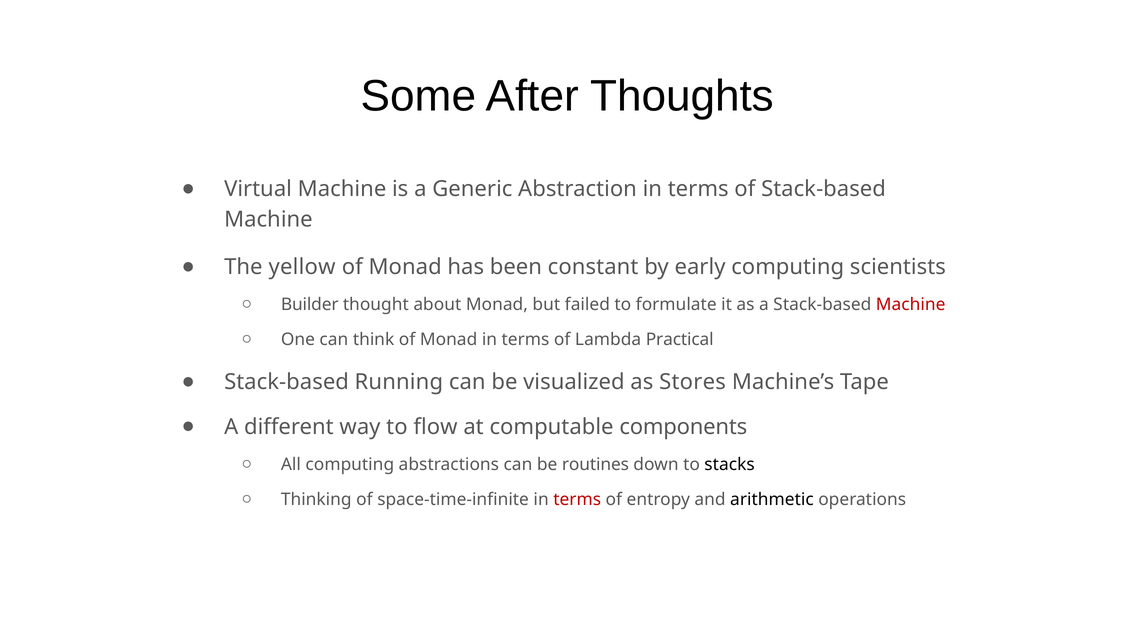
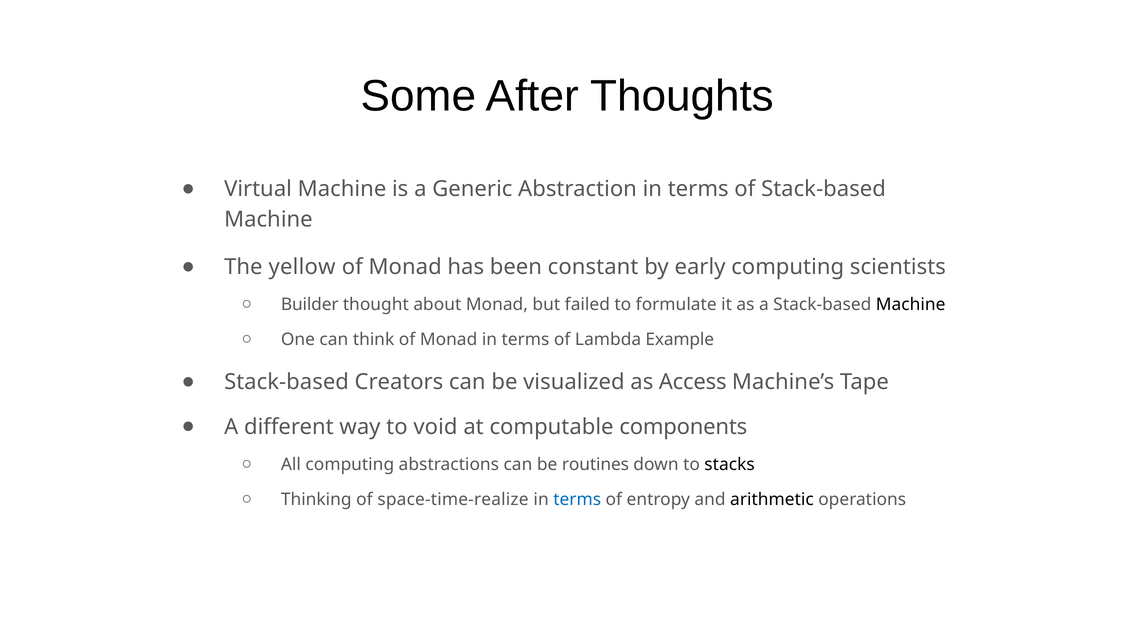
Machine colour: red -> black (911, 305)
Practical: Practical -> Example (680, 340)
Running: Running -> Creators (399, 382)
Stores: Stores -> Access (693, 382)
flow: flow -> void (435, 427)
space-time-infinite: space-time-infinite -> space-time-realize (453, 500)
terms colour: red -> blue (577, 500)
